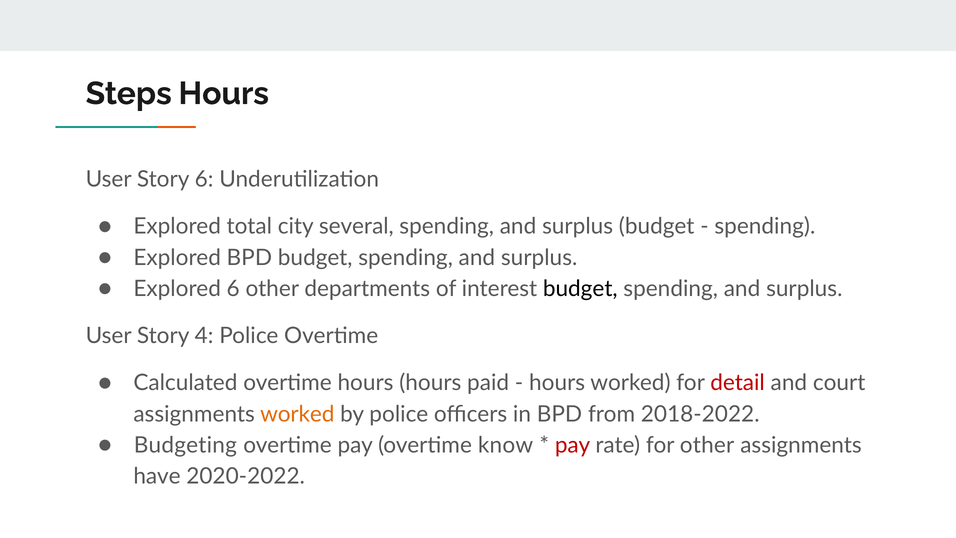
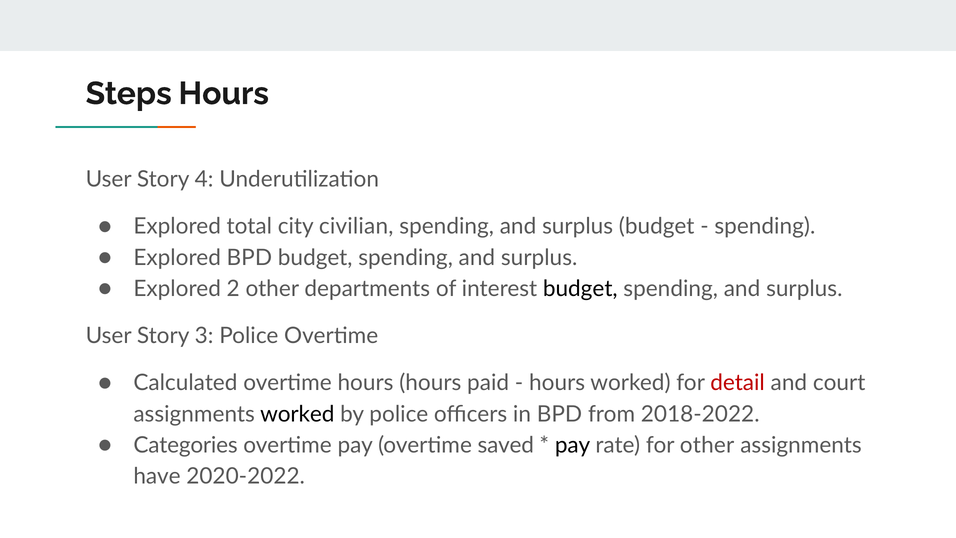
Story 6: 6 -> 4 (204, 179)
several: several -> civilian (356, 226)
Explored 6: 6 -> 2 (233, 289)
4: 4 -> 3 (204, 336)
worked colour: orange -> black (297, 414)
Budgeting: Budgeting -> Categories (186, 445)
know: know -> saved (506, 445)
pay colour: red -> black (573, 445)
